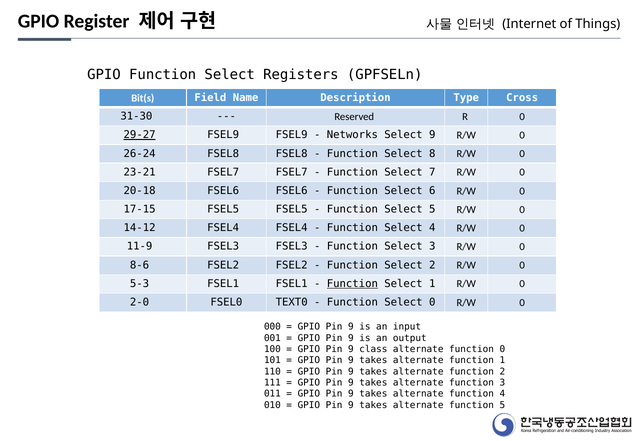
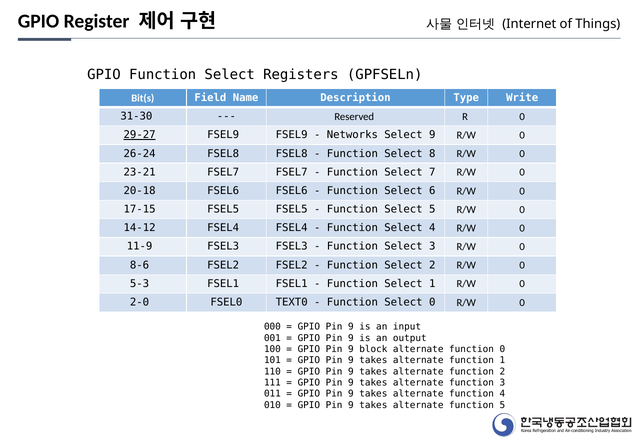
Cross: Cross -> Write (522, 98)
Function underline: present -> none (352, 284)
class: class -> block (373, 350)
